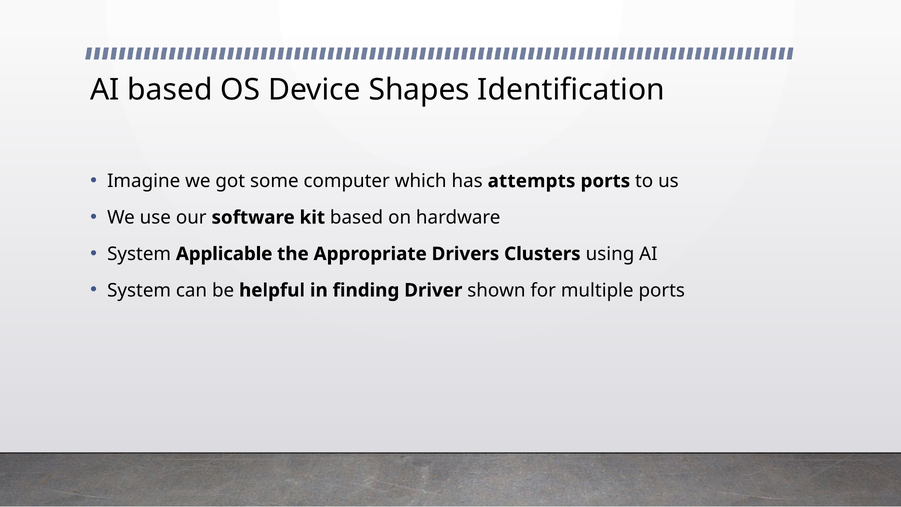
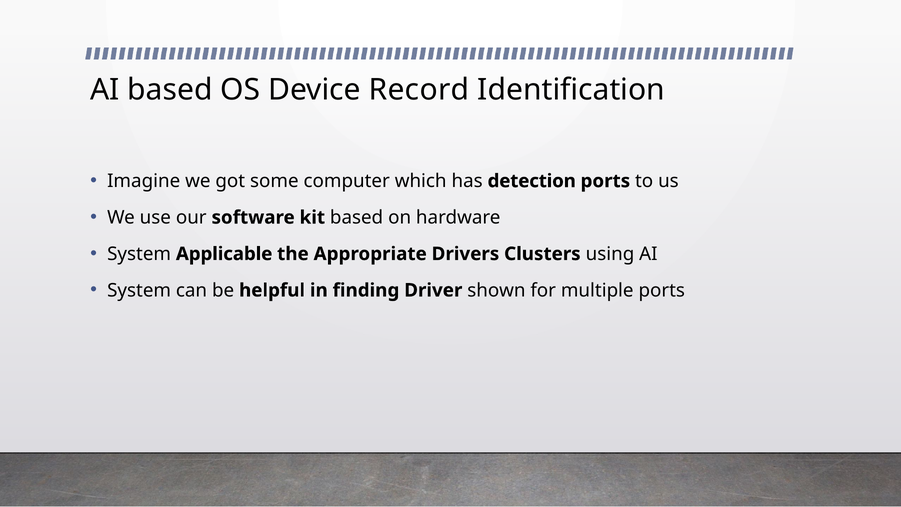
Shapes: Shapes -> Record (419, 90)
attempts: attempts -> detection (532, 181)
